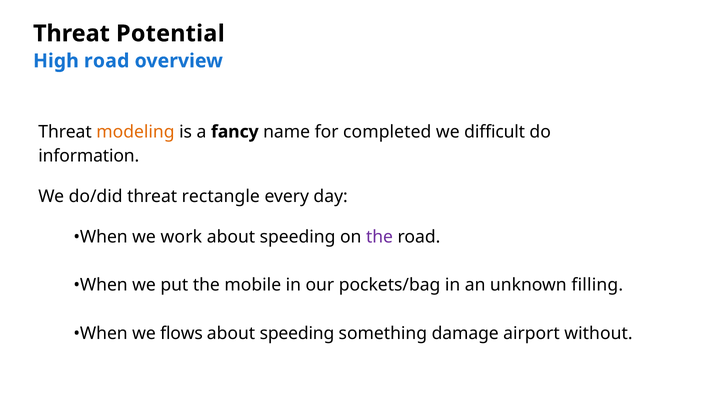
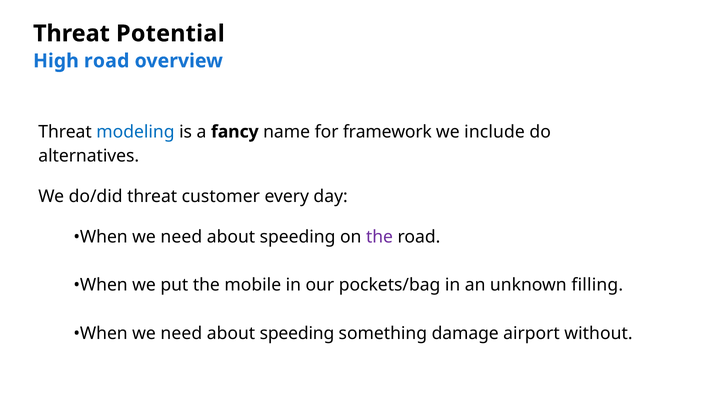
modeling colour: orange -> blue (135, 132)
completed: completed -> framework (387, 132)
difficult: difficult -> include (495, 132)
information: information -> alternatives (89, 156)
rectangle: rectangle -> customer (221, 196)
work: work -> need (181, 236)
flows: flows -> need (181, 333)
